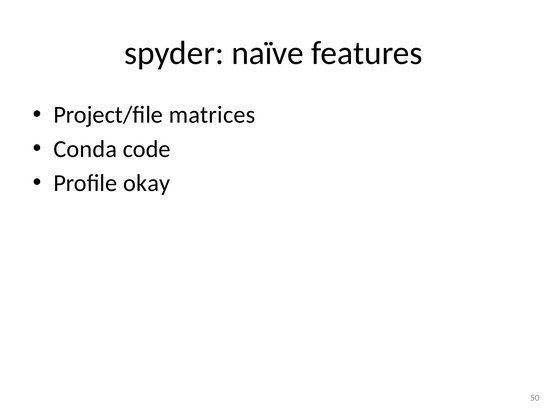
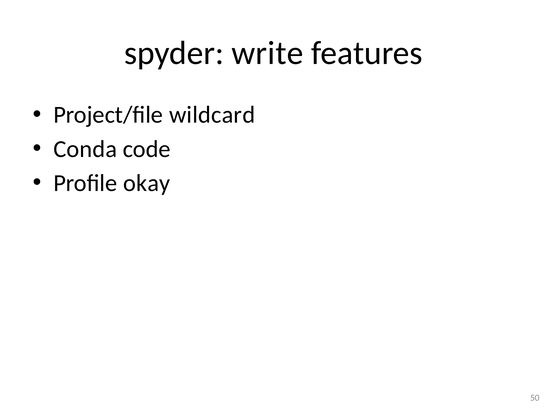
naïve: naïve -> write (267, 53)
matrices: matrices -> wildcard (212, 115)
